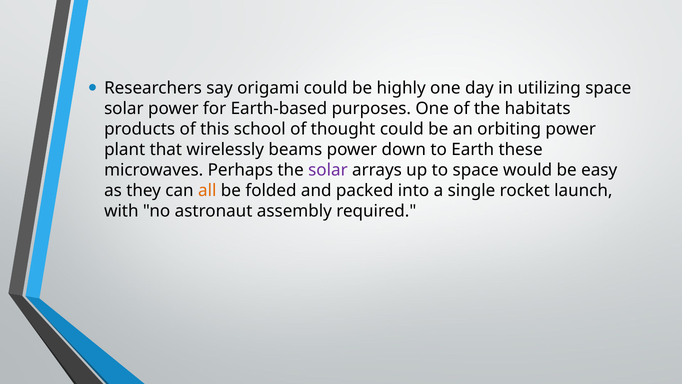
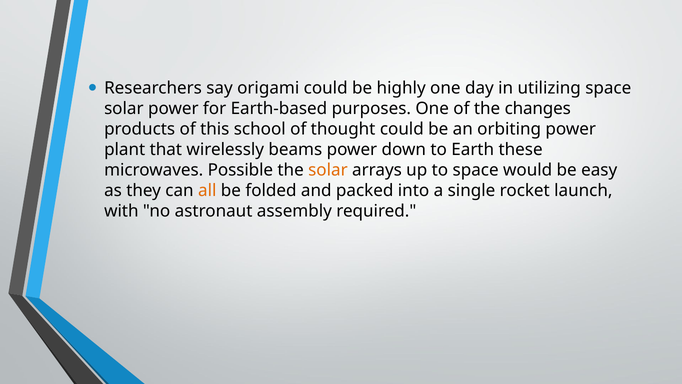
habitats: habitats -> changes (538, 109)
Perhaps: Perhaps -> Possible (240, 170)
solar colour: purple -> orange (328, 170)
